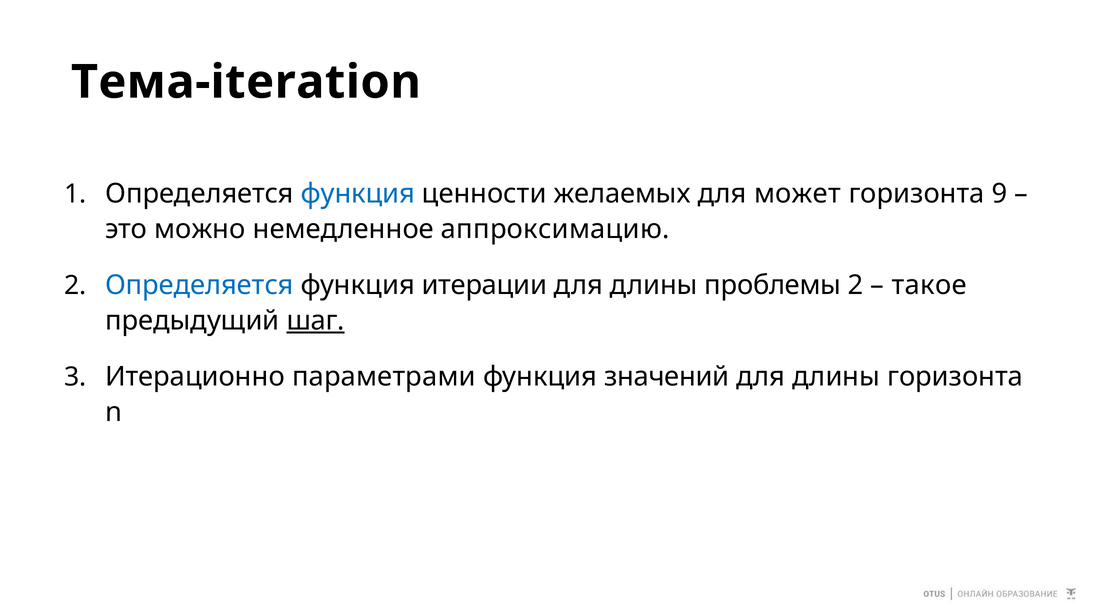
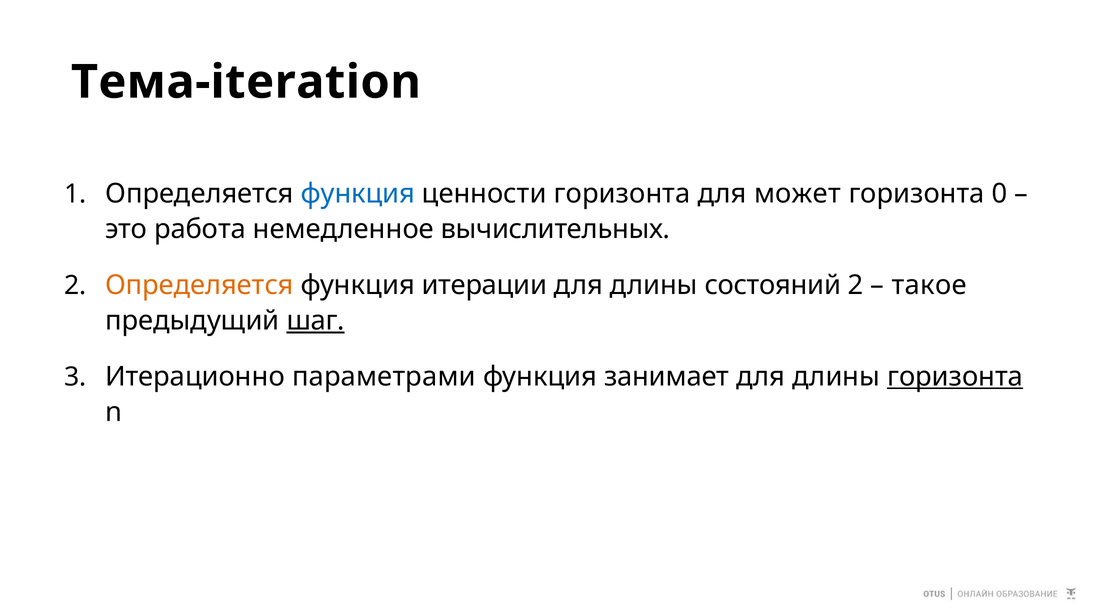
ценности желаемых: желаемых -> горизонта (622, 194)
9: 9 -> 0 (999, 194)
можно: можно -> работа (200, 229)
аппроксимацию: аппроксимацию -> вычислительных (555, 229)
Определяется colour: blue -> orange (199, 285)
проблемы: проблемы -> состояний (773, 285)
значений: значений -> занимает (667, 376)
горизонта underline: none -> present (955, 376)
